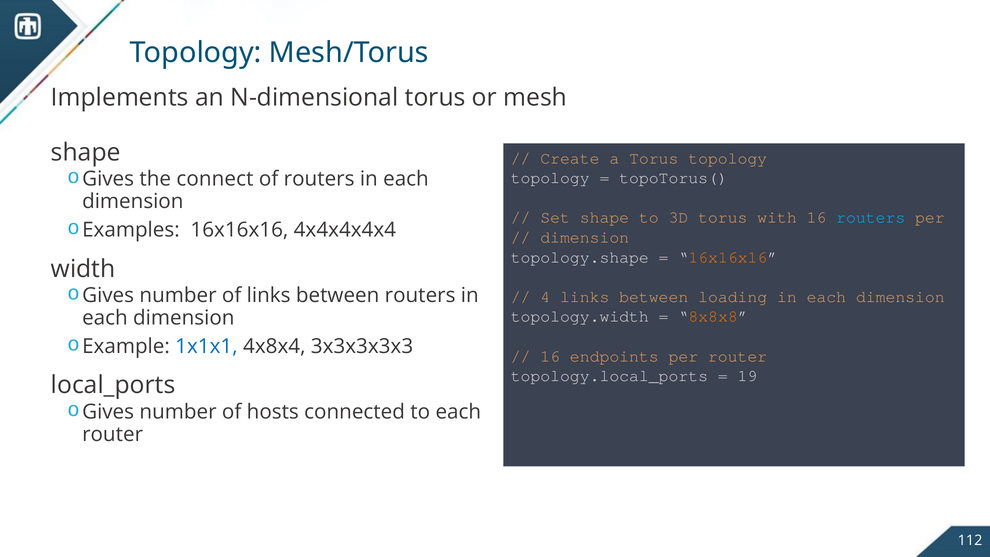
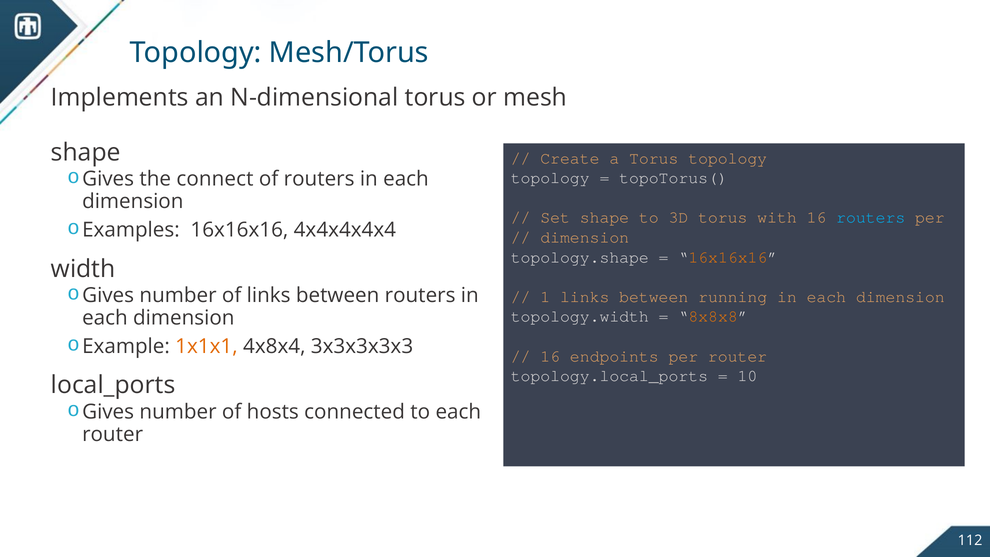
4: 4 -> 1 (545, 297)
loading: loading -> running (733, 297)
1x1x1 colour: blue -> orange (206, 346)
19: 19 -> 10 (747, 376)
